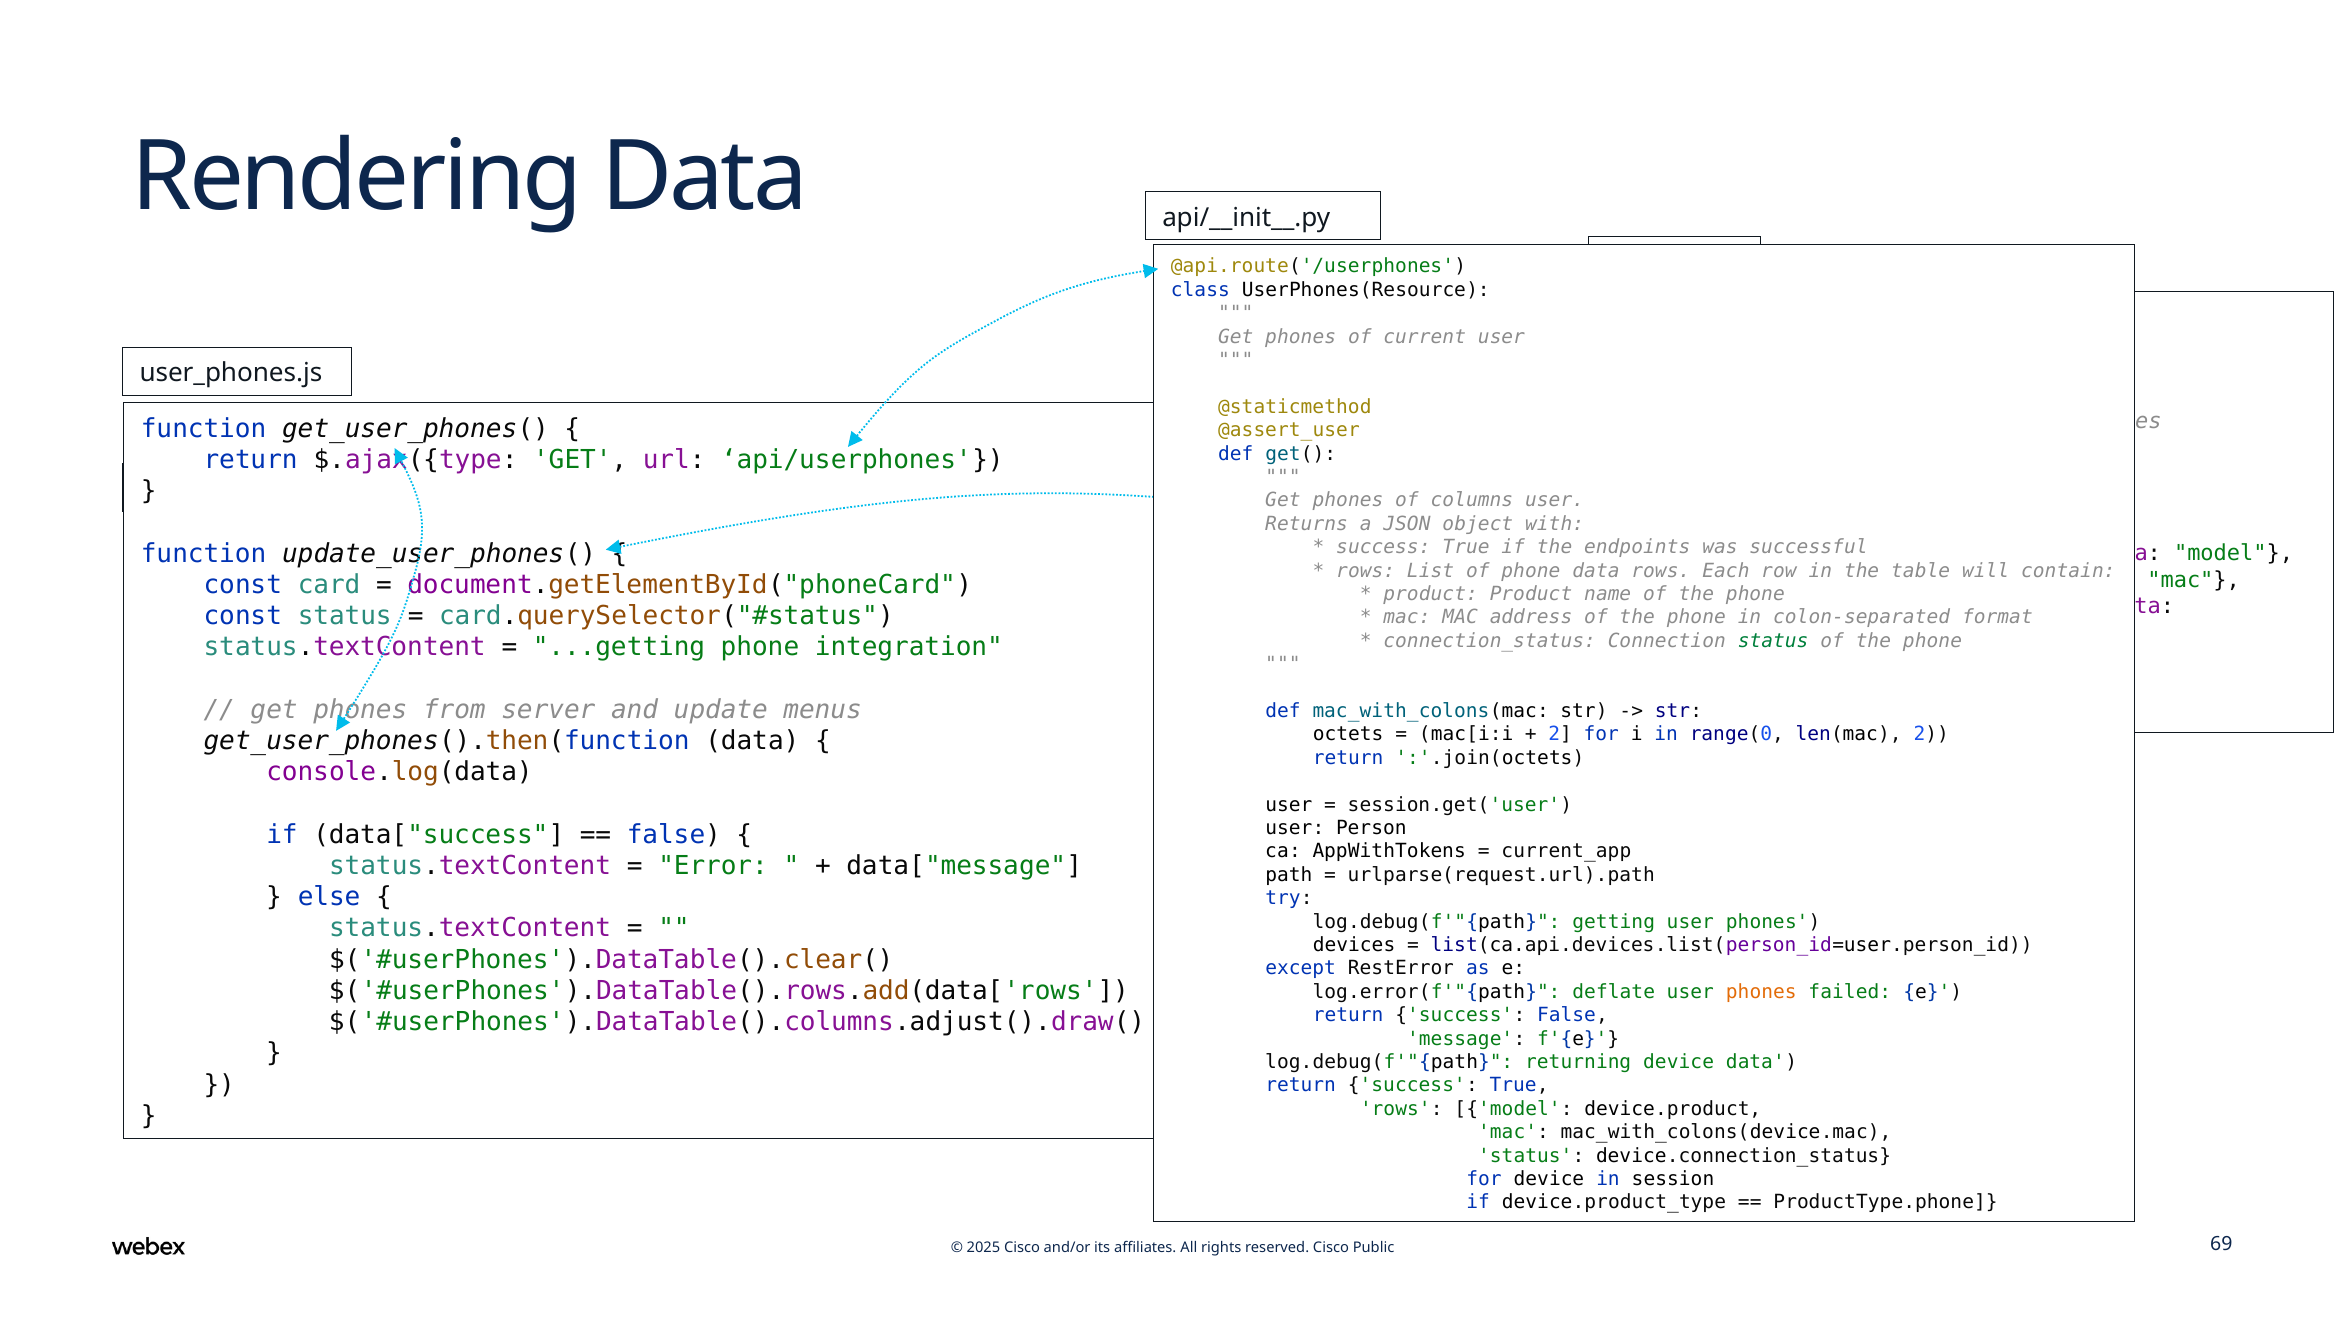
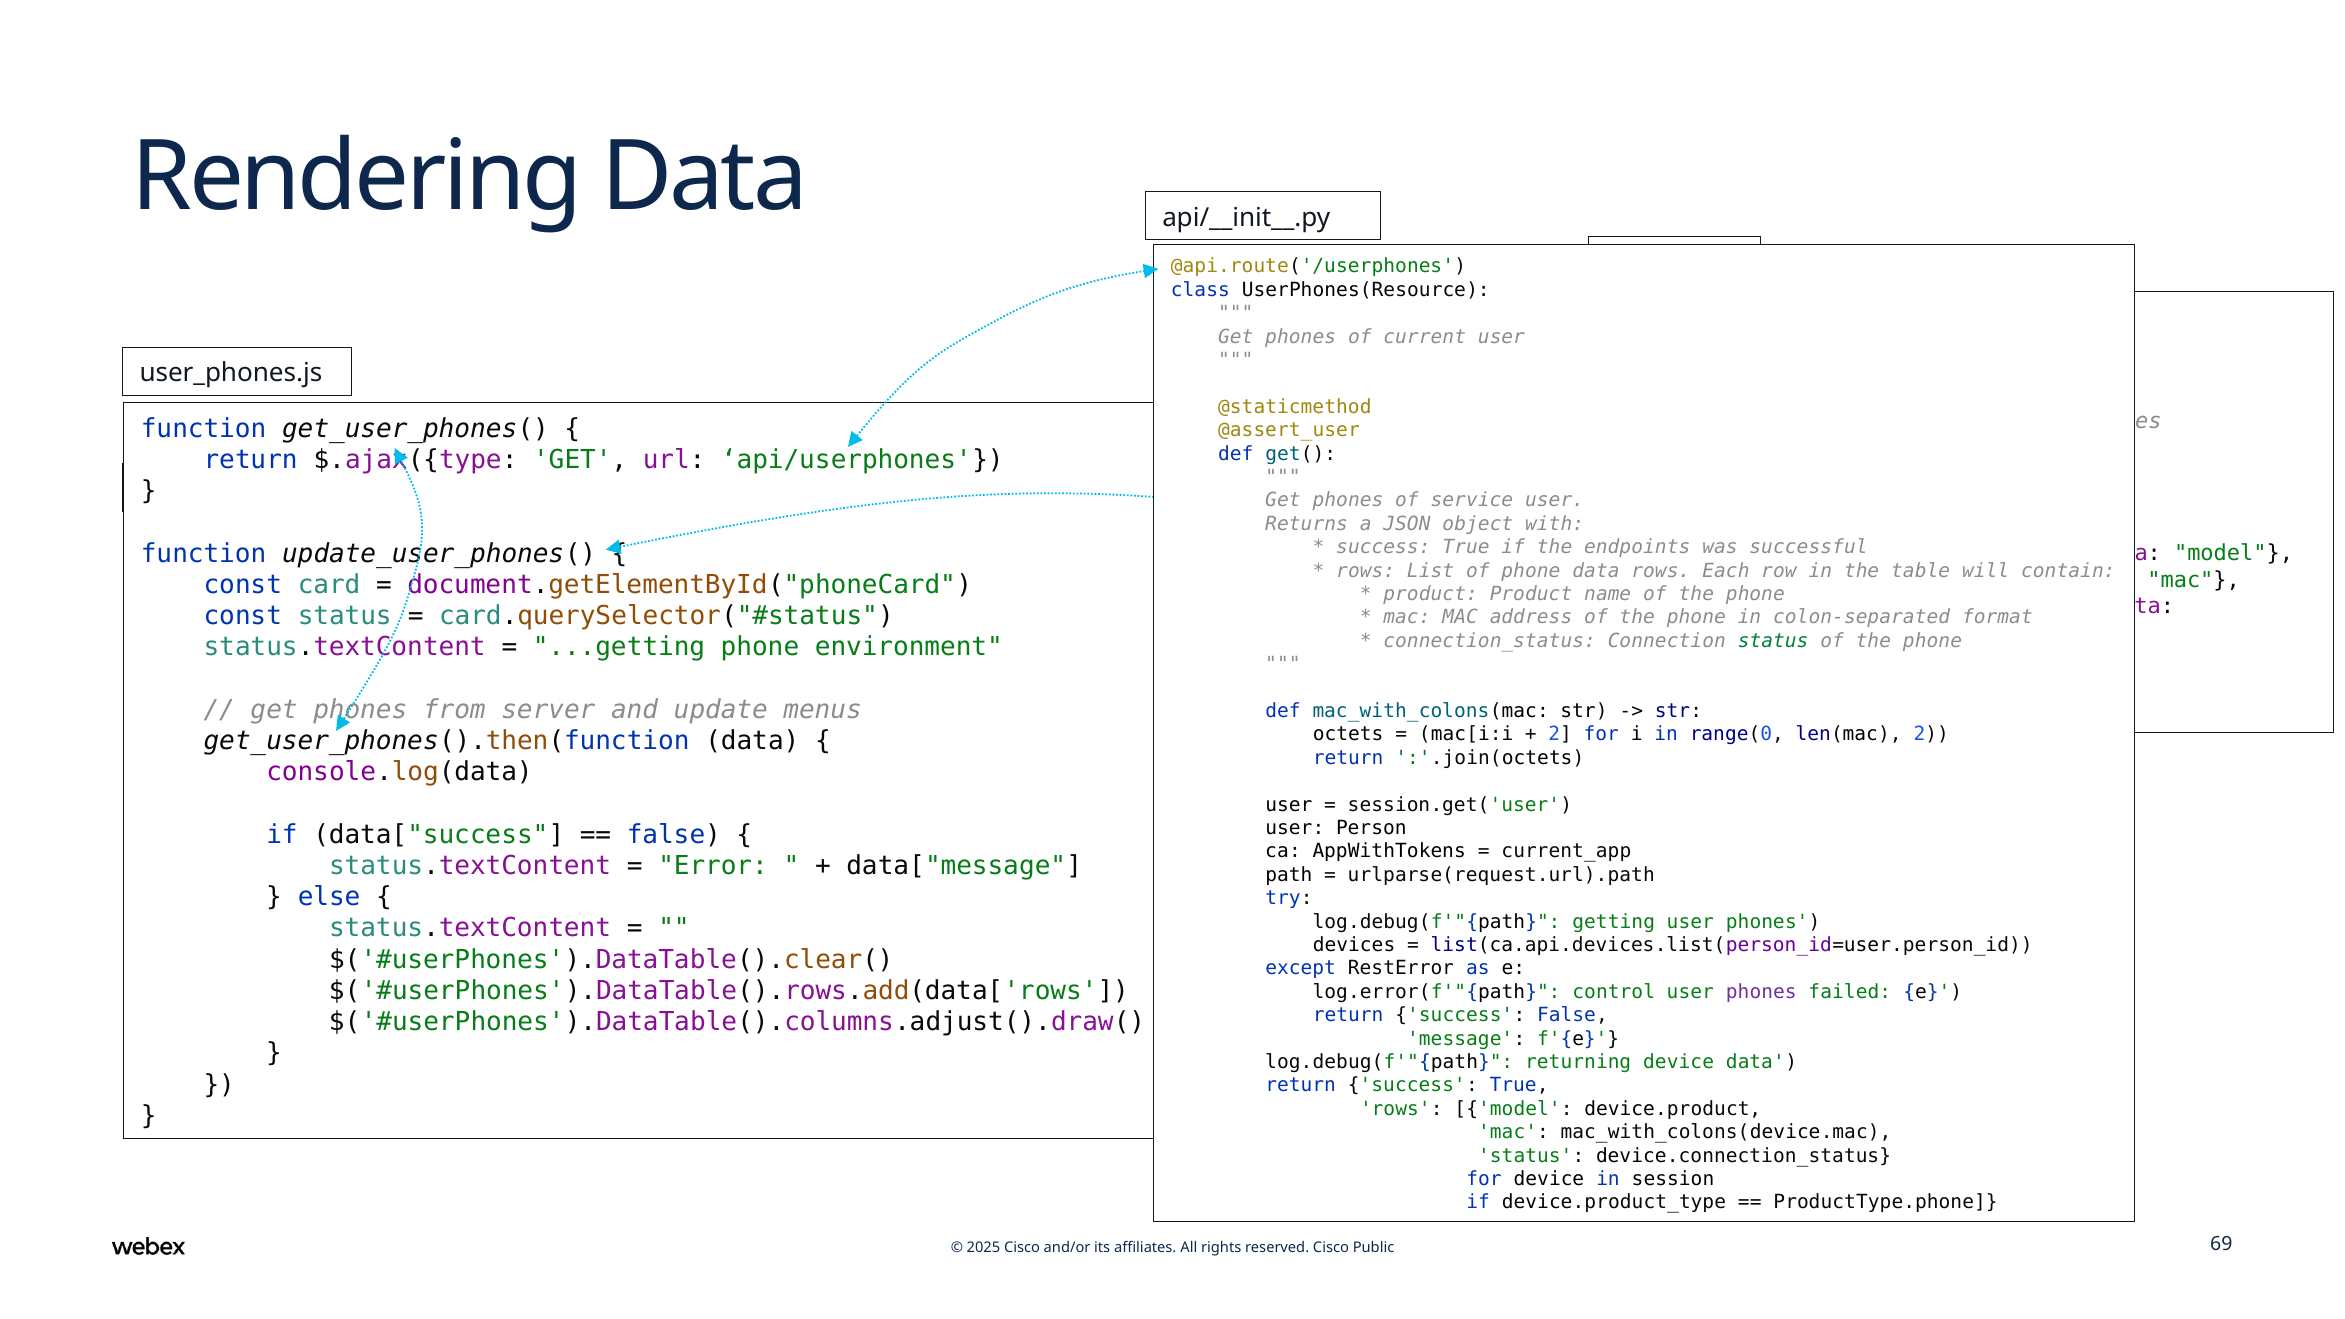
of columns: columns -> service (1472, 500)
integration: integration -> environment (909, 647)
deflate: deflate -> control (1614, 992)
phones colour: orange -> purple (1761, 992)
